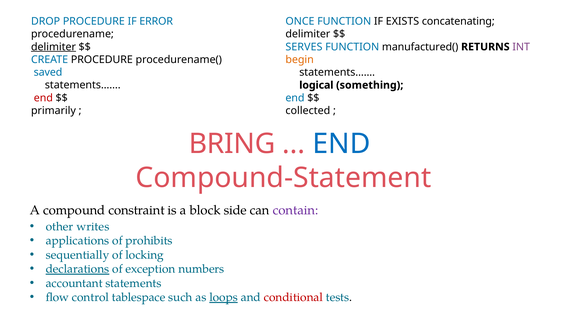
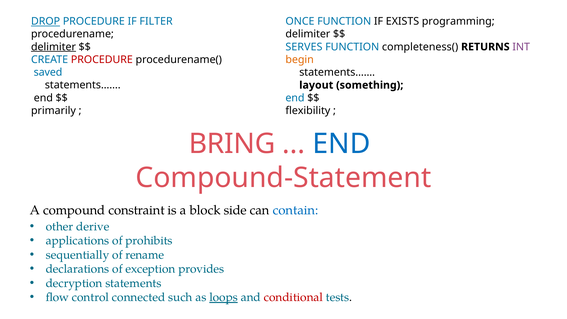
DROP underline: none -> present (46, 21)
ERROR: ERROR -> FILTER (156, 21)
concatenating: concatenating -> programming (458, 21)
manufactured(: manufactured( -> completeness( (420, 47)
PROCEDURE colour: black -> red (102, 60)
logical: logical -> layout (316, 85)
end colour: red -> black (43, 98)
collected: collected -> flexibility (308, 111)
contain colour: purple -> blue (296, 210)
writes: writes -> derive (93, 226)
locking: locking -> rename (145, 255)
declarations underline: present -> none (78, 269)
numbers: numbers -> provides (201, 269)
accountant: accountant -> decryption (74, 283)
tablespace: tablespace -> connected (139, 297)
